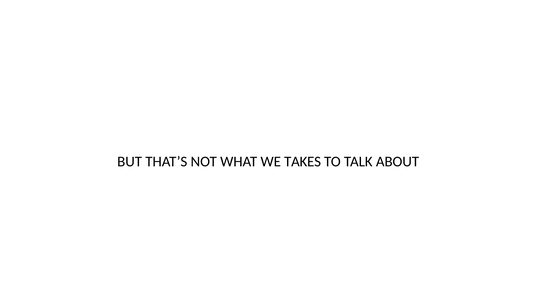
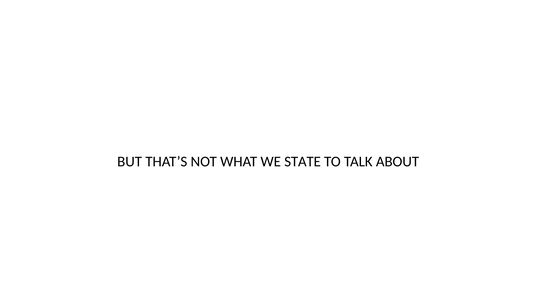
TAKES: TAKES -> STATE (303, 162)
